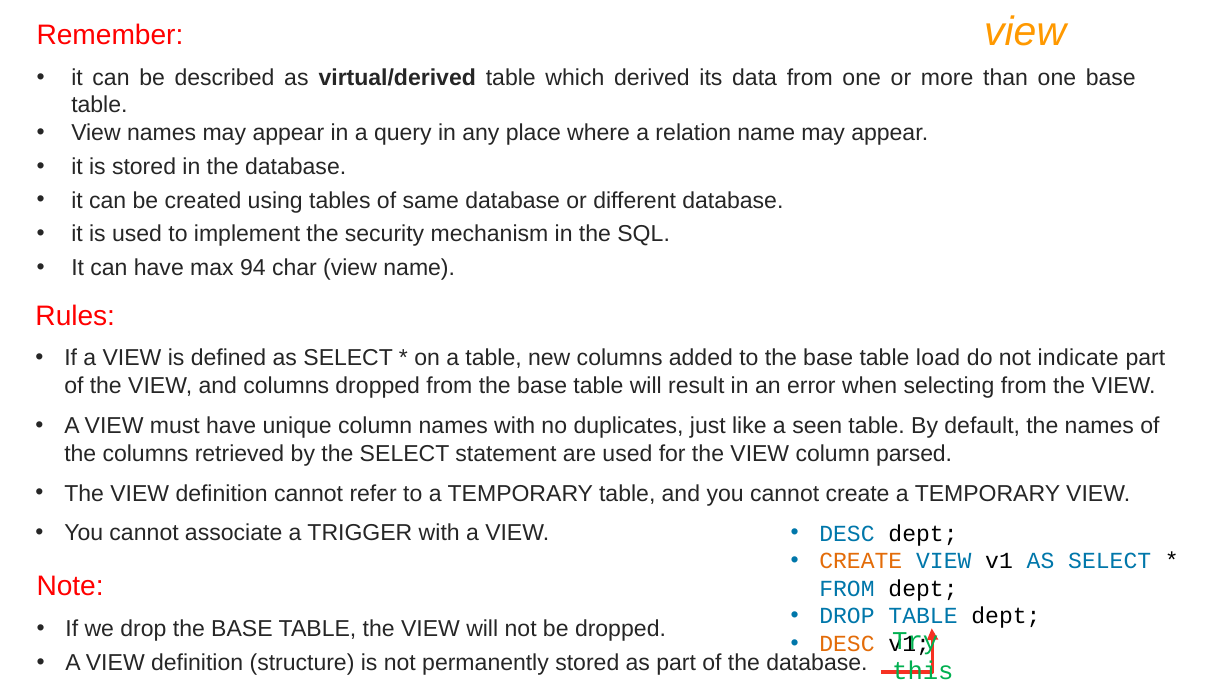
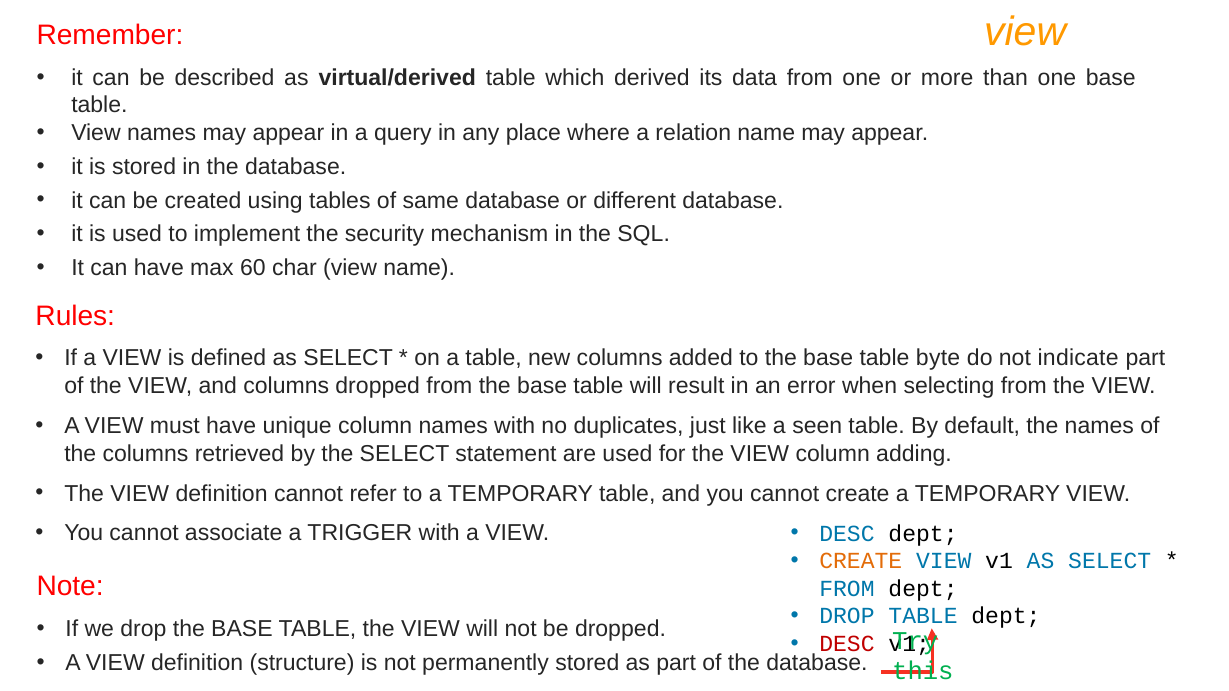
94: 94 -> 60 (253, 268)
load: load -> byte (938, 358)
parsed: parsed -> adding (914, 454)
DESC colour: orange -> red (847, 644)
